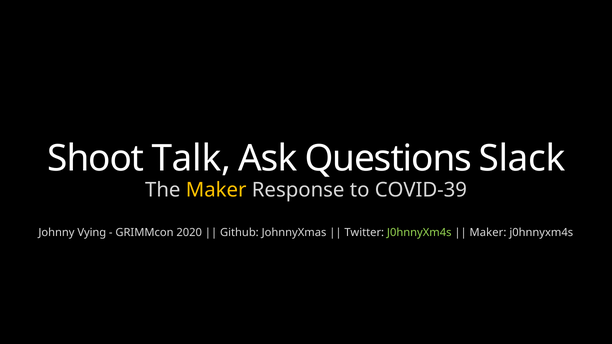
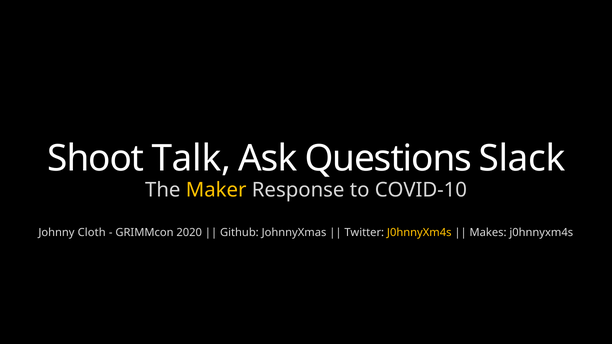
COVID-39: COVID-39 -> COVID-10 (421, 190)
Vying: Vying -> Cloth (92, 233)
J0hnnyXm4s colour: light green -> yellow (419, 233)
Maker: Maker -> Makes (488, 233)
